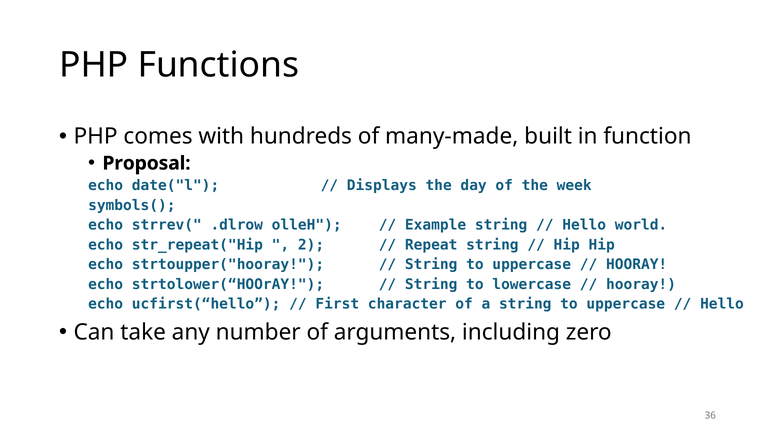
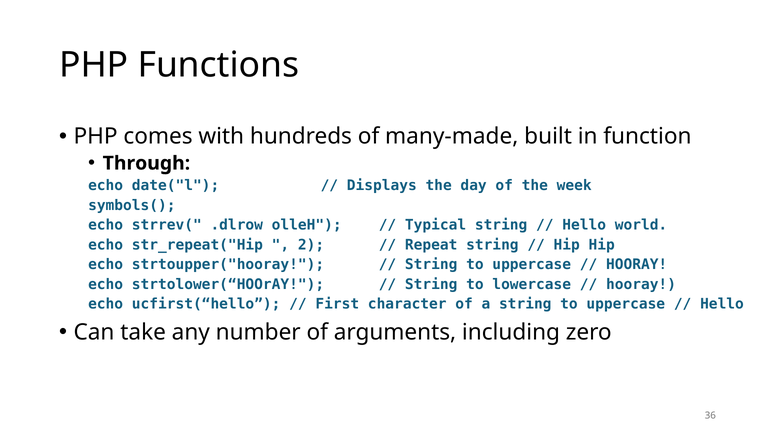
Proposal: Proposal -> Through (146, 163)
Example: Example -> Typical (436, 225)
